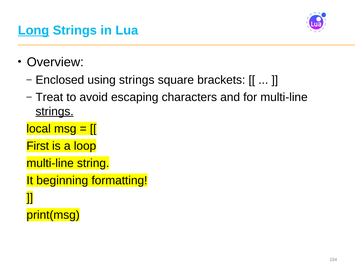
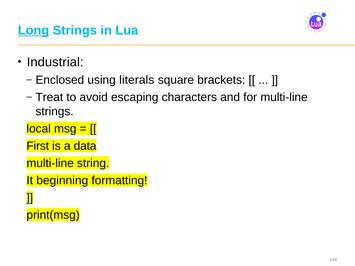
Overview: Overview -> Industrial (55, 62)
using strings: strings -> literals (137, 80)
strings underline: present -> none (55, 111)
loop: loop -> data (85, 146)
